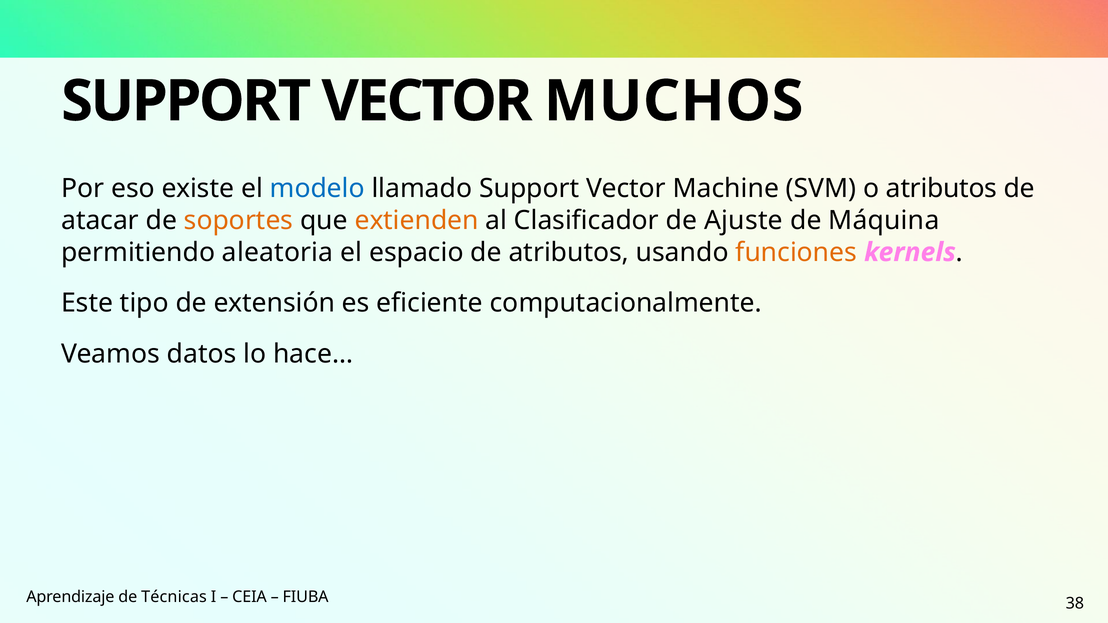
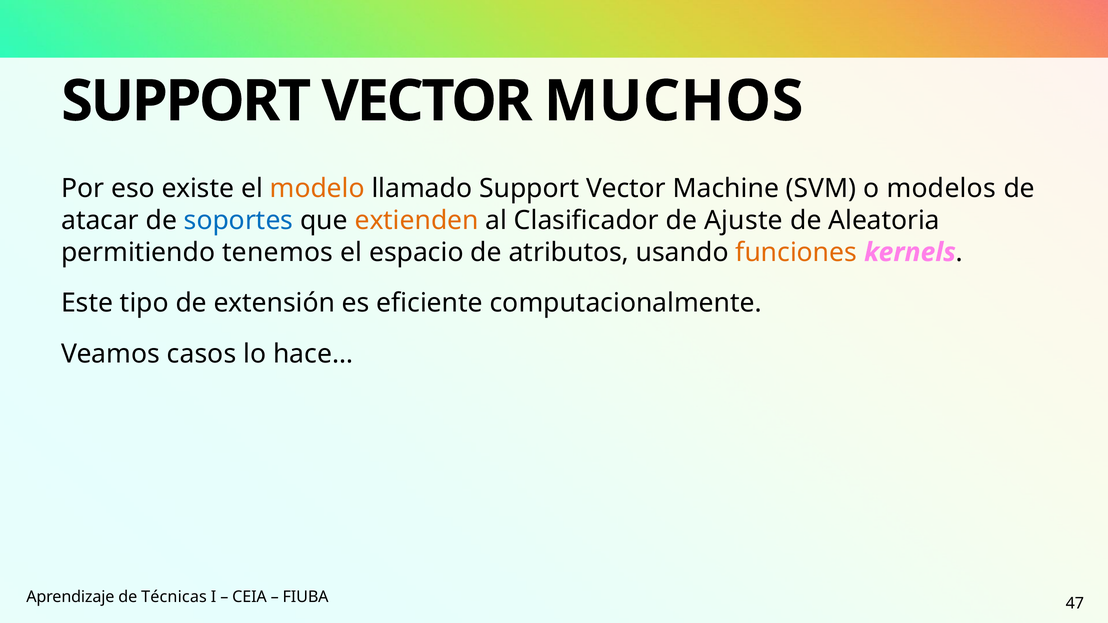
modelo colour: blue -> orange (317, 189)
o atributos: atributos -> modelos (941, 189)
soportes colour: orange -> blue (239, 221)
Máquina: Máquina -> Aleatoria (884, 221)
aleatoria: aleatoria -> tenemos (278, 252)
datos: datos -> casos (202, 354)
38: 38 -> 47 (1075, 604)
